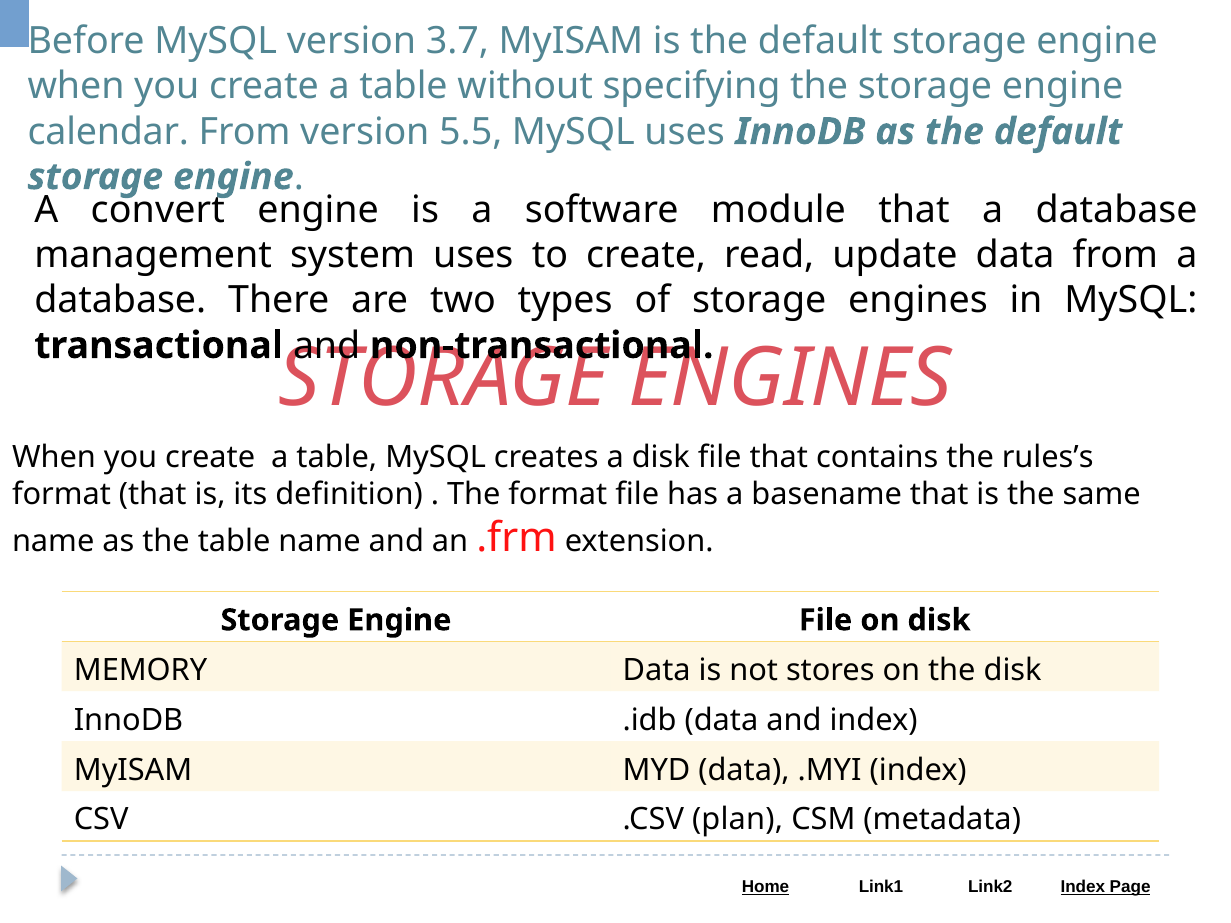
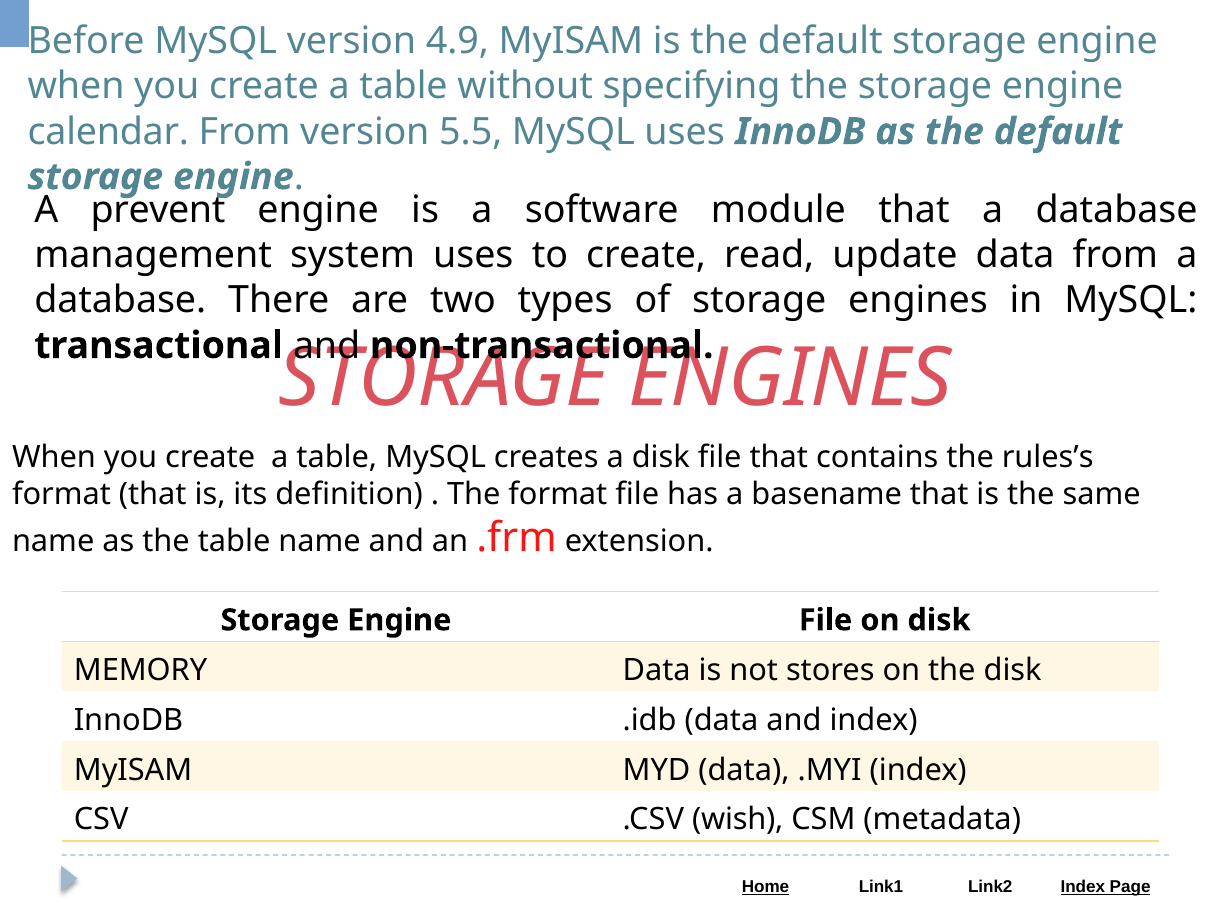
3.7: 3.7 -> 4.9 (457, 41)
convert: convert -> prevent (158, 210)
plan: plan -> wish (738, 820)
